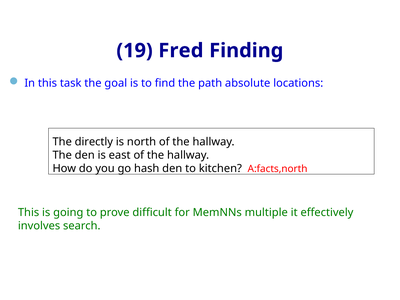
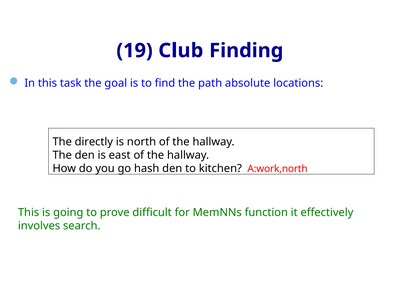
Fred: Fred -> Club (181, 51)
A:facts,north: A:facts,north -> A:work,north (278, 169)
multiple: multiple -> function (266, 213)
